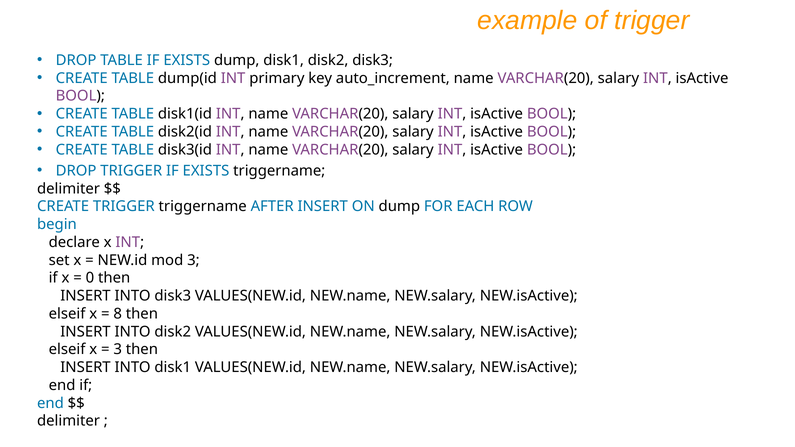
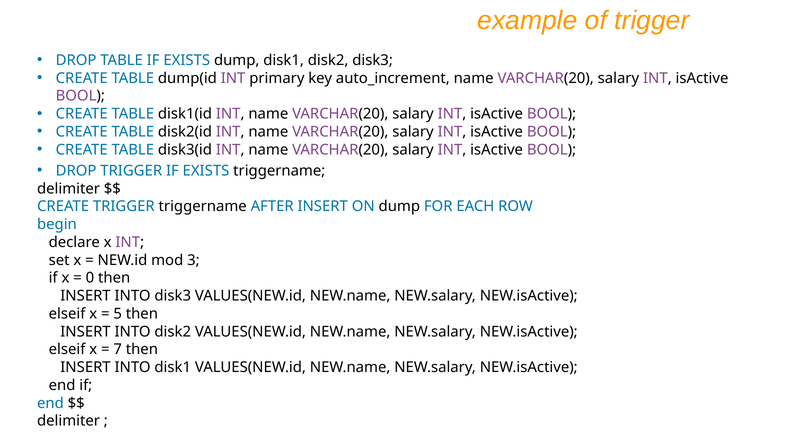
8: 8 -> 5 (118, 314)
3: 3 -> 7 (118, 350)
